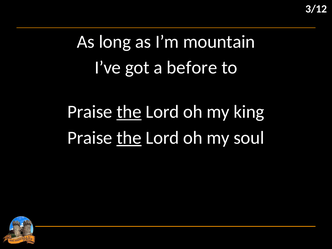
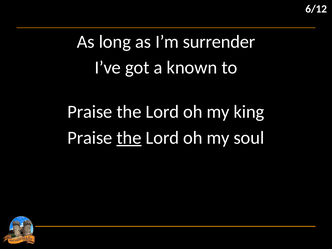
3/12: 3/12 -> 6/12 (316, 9)
mountain: mountain -> surrender (219, 42)
before: before -> known (192, 68)
the underline: present -> none (129, 112)
